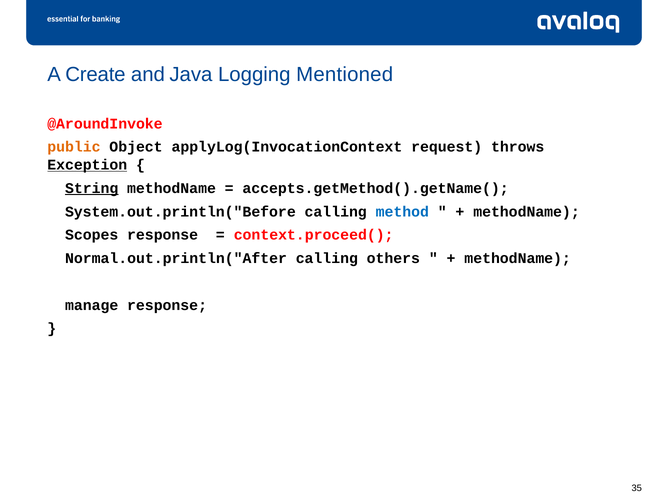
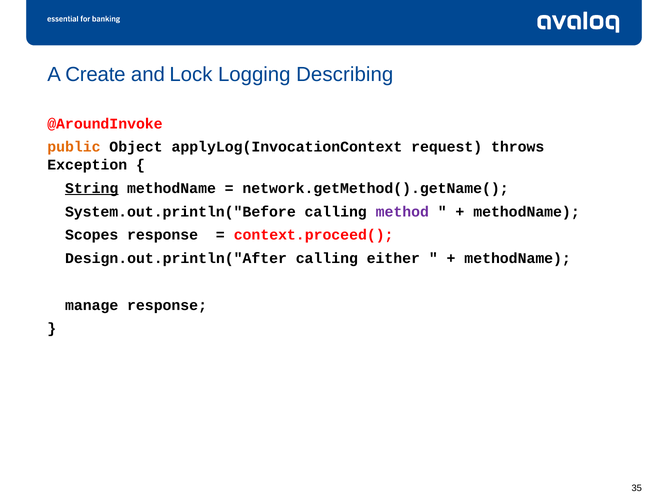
Java: Java -> Lock (191, 75)
Mentioned: Mentioned -> Describing (345, 75)
Exception underline: present -> none (87, 165)
accepts.getMethod().getName(: accepts.getMethod().getName( -> network.getMethod().getName( (376, 188)
method colour: blue -> purple (402, 212)
Normal.out.println("After: Normal.out.println("After -> Design.out.println("After (176, 258)
others: others -> either (393, 258)
